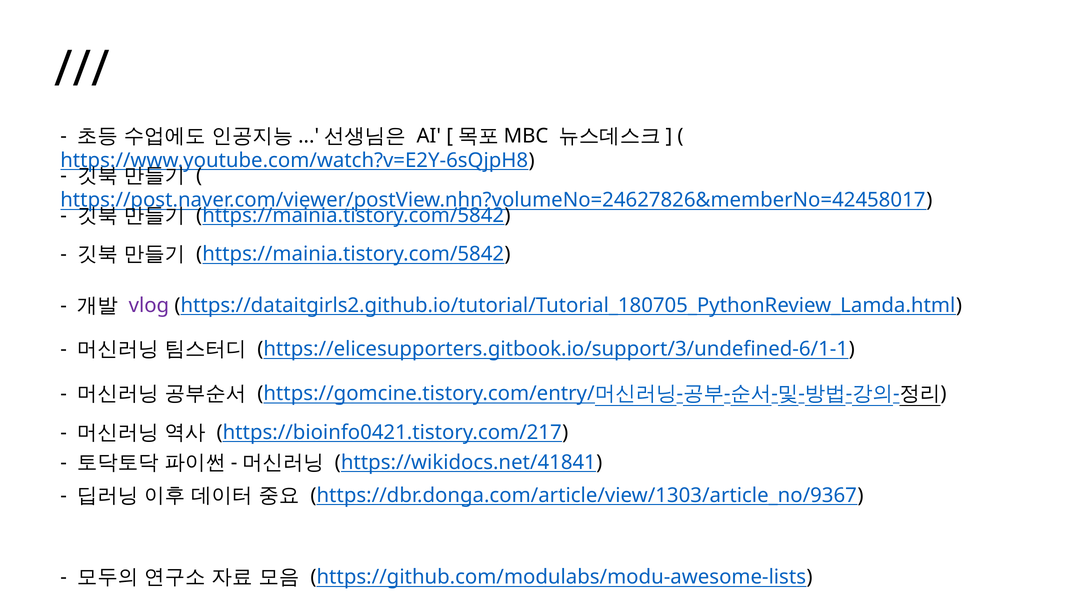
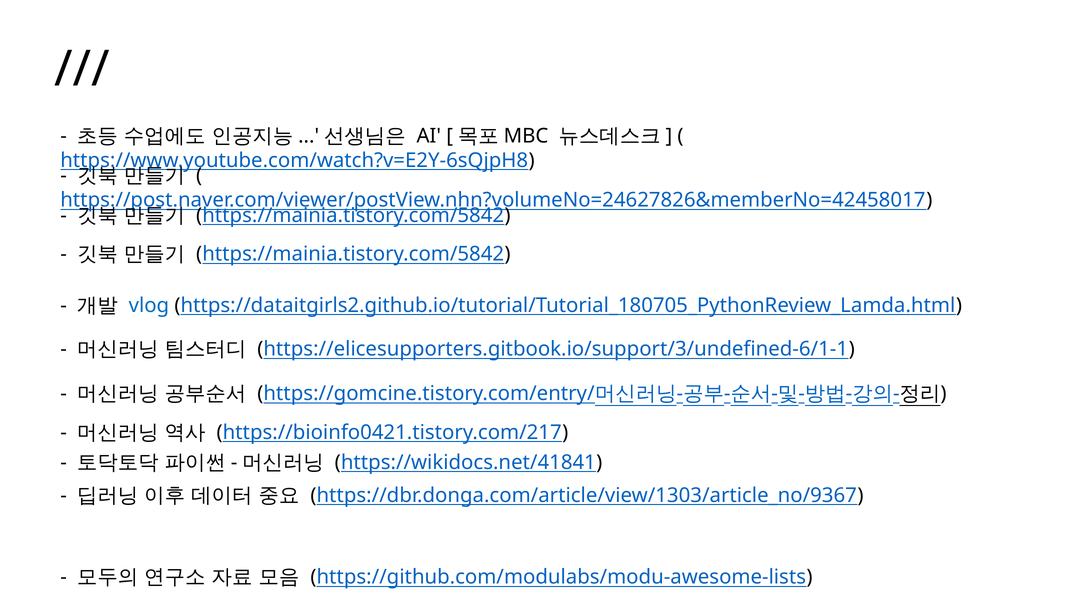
vlog colour: purple -> blue (149, 305)
